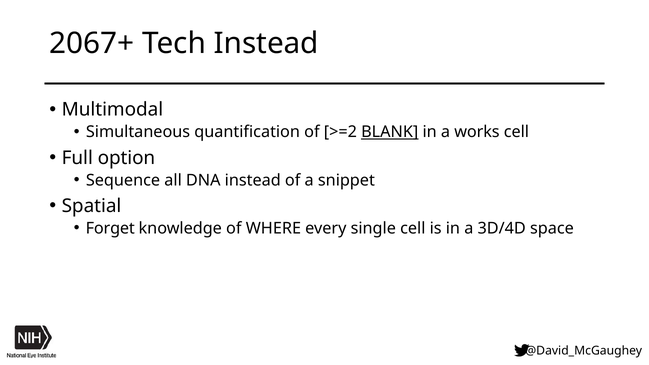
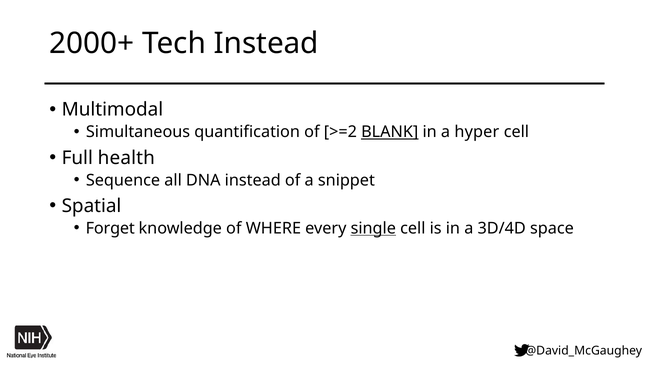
2067+: 2067+ -> 2000+ (92, 43)
works: works -> hyper (477, 132)
option: option -> health (126, 158)
single underline: none -> present (373, 228)
